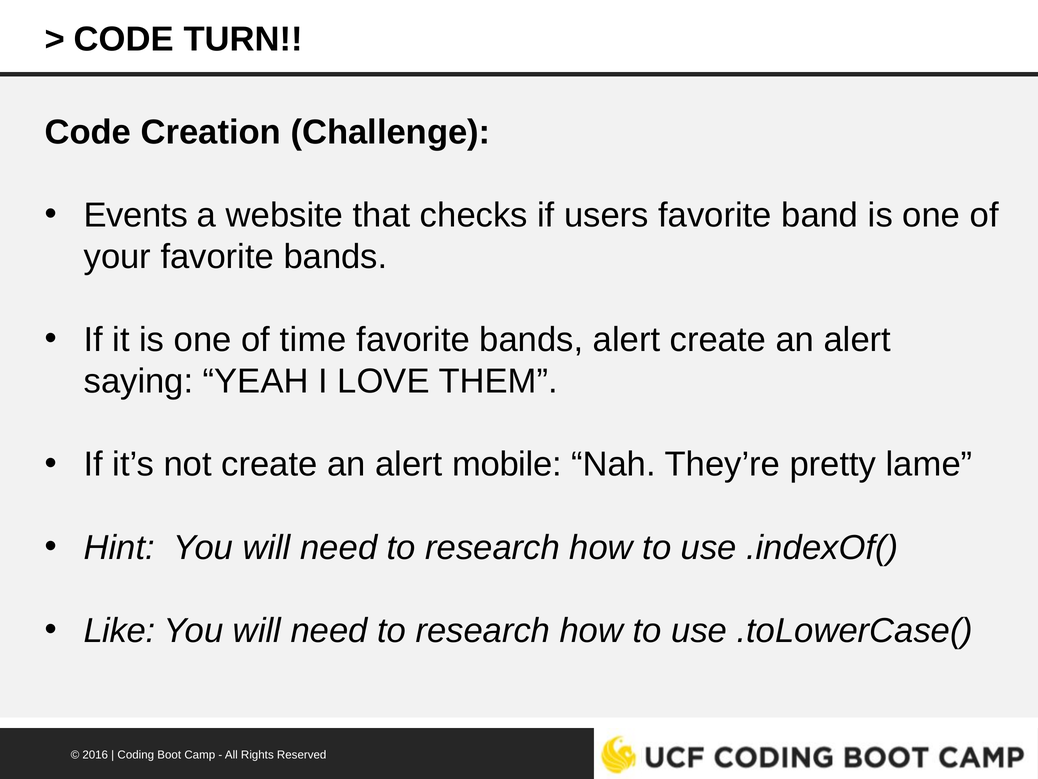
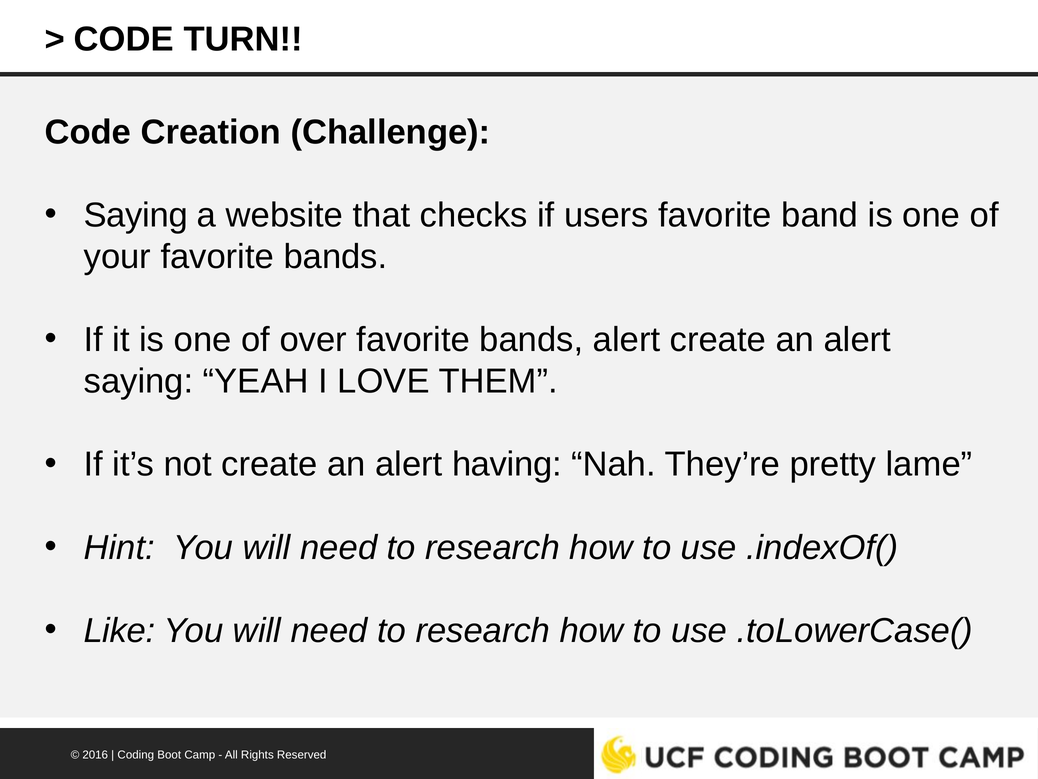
Events: Events -> Saying (136, 215)
time: time -> over (313, 340)
mobile: mobile -> having (507, 464)
